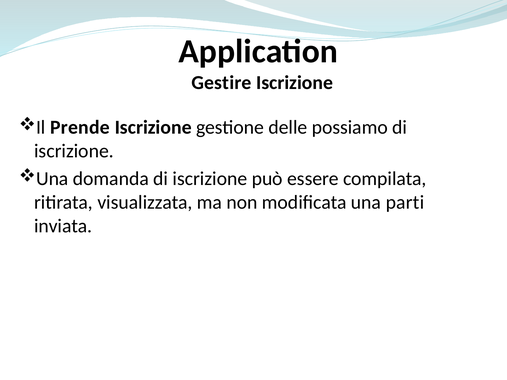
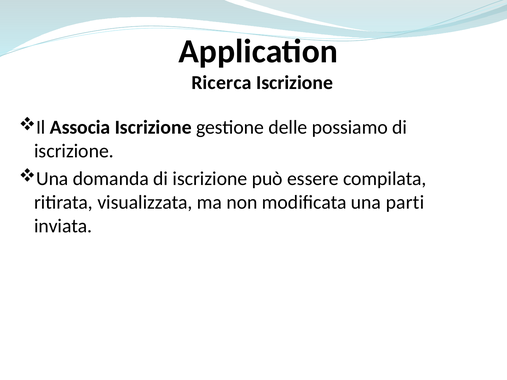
Gestire: Gestire -> Ricerca (221, 83)
Prende: Prende -> Associa (80, 127)
